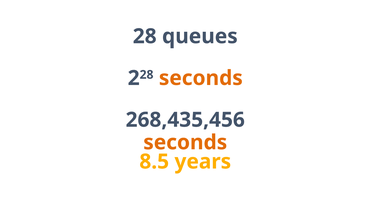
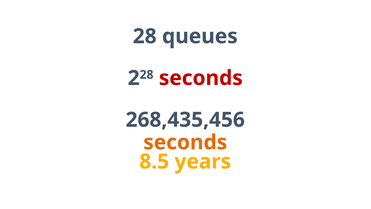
seconds colour: orange -> red (201, 78)
